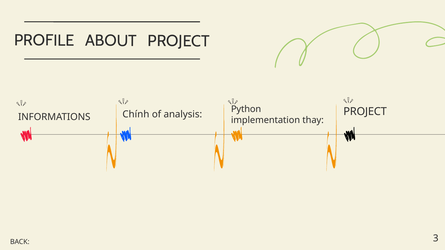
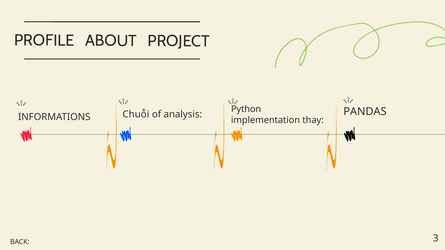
Chính: Chính -> Chuỗi (136, 114)
INFORMATIONS PROJECT: PROJECT -> PANDAS (365, 112)
